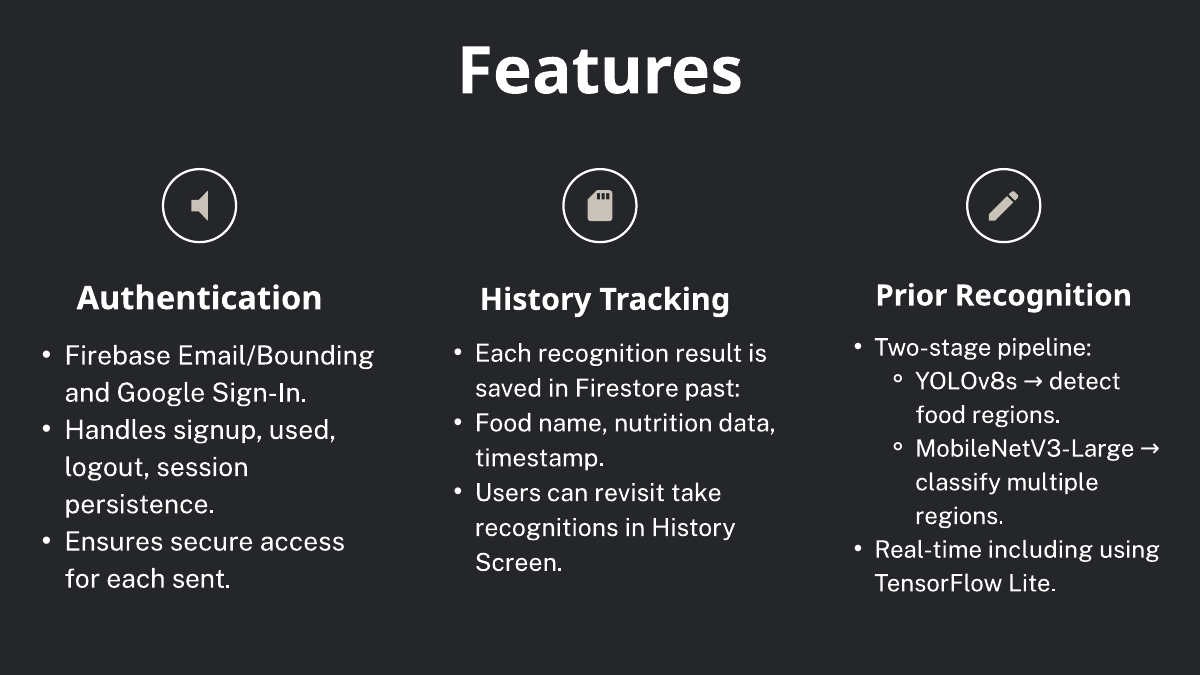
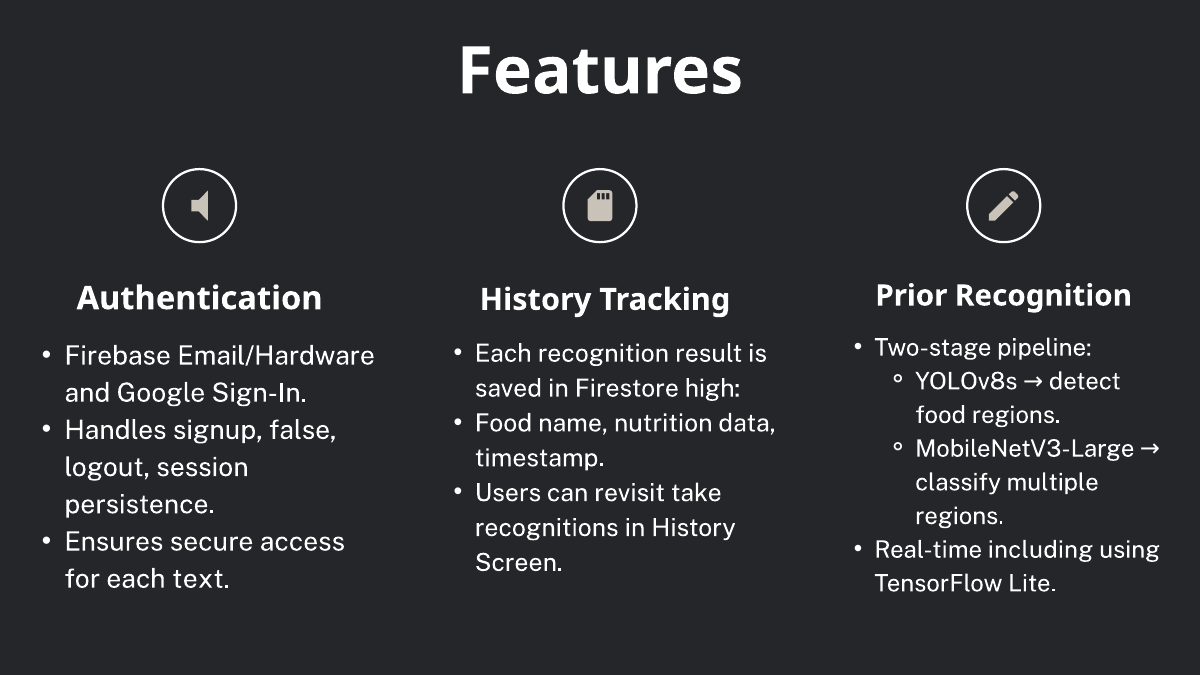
Email/Bounding: Email/Bounding -> Email/Hardware (276, 356)
past: past -> high (712, 388)
used: used -> false (303, 430)
sent: sent -> text (201, 579)
